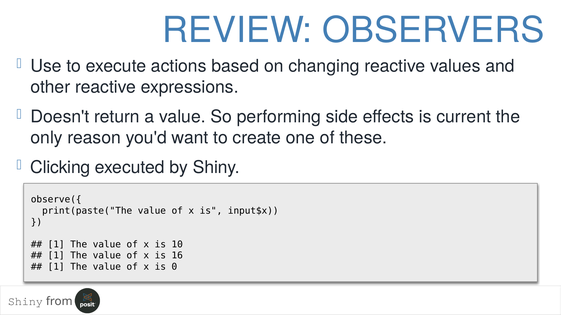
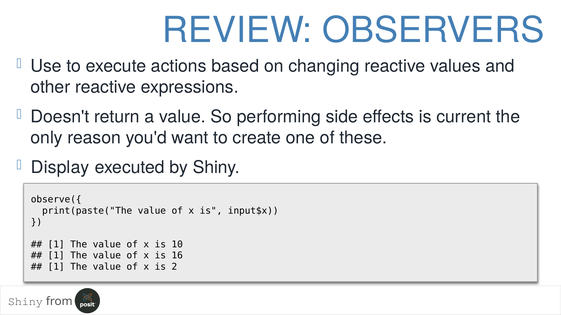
Clicking: Clicking -> Display (60, 168)
0: 0 -> 2 (174, 267)
